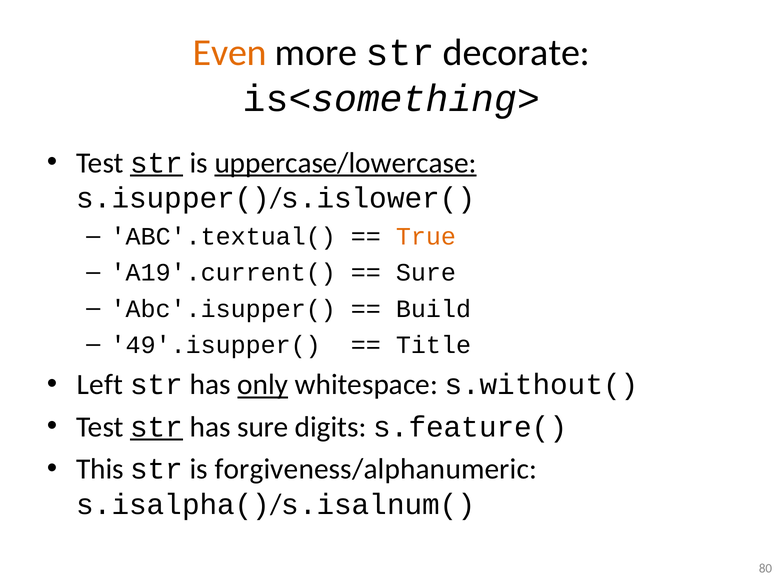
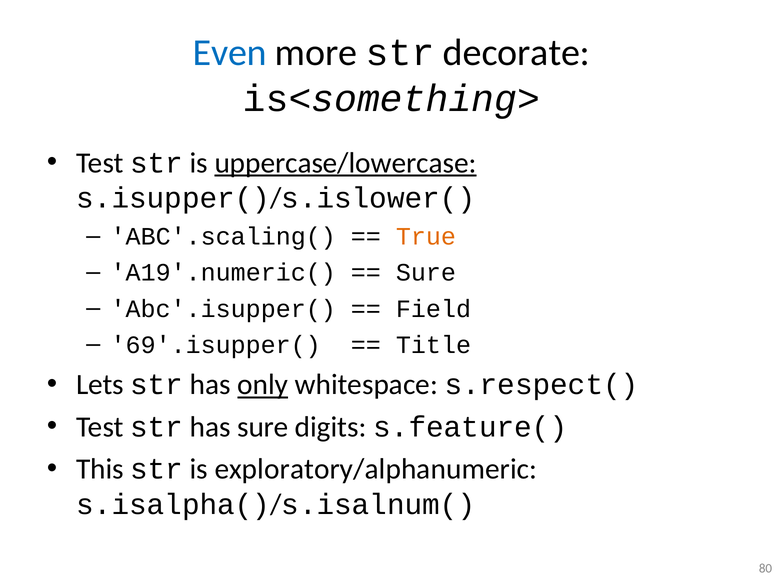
Even colour: orange -> blue (230, 53)
str underline: present -> none (157, 163)
ABC'.textual(: ABC'.textual( -> ABC'.scaling( (223, 237)
A19'.current(: A19'.current( -> A19'.numeric( (223, 273)
Build: Build -> Field (433, 309)
49'.isupper(: 49'.isupper( -> 69'.isupper( (216, 345)
Left: Left -> Lets (100, 385)
s.without(: s.without( -> s.respect( (542, 385)
str underline: present -> none (157, 427)
forgiveness/alphanumeric: forgiveness/alphanumeric -> exploratory/alphanumeric (376, 469)
